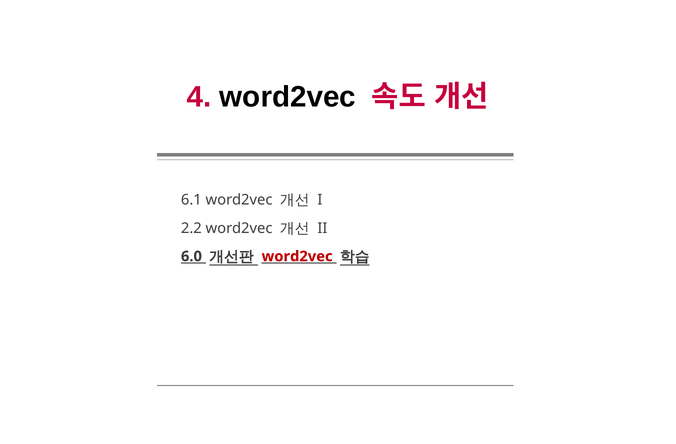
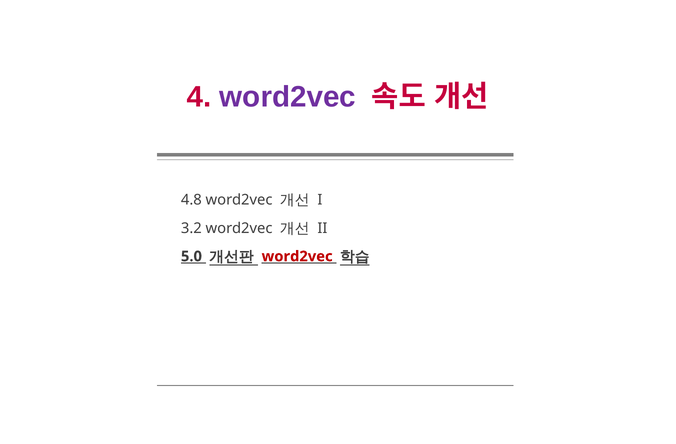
word2vec colour: black -> purple (288, 97)
6.1: 6.1 -> 4.8 (191, 200)
2.2: 2.2 -> 3.2 (191, 228)
6.0: 6.0 -> 5.0 (191, 256)
